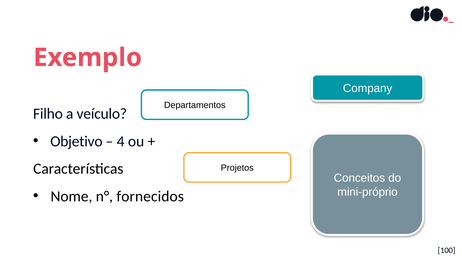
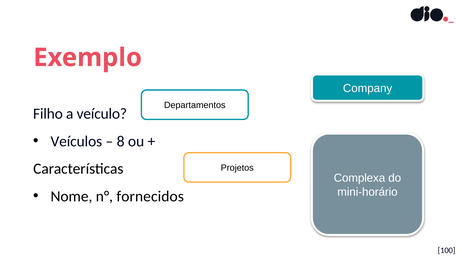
Objetivo: Objetivo -> Veículos (76, 141)
4: 4 -> 8 (121, 141)
Conceitos: Conceitos -> Complexa (359, 178)
mini-próprio: mini-próprio -> mini-horário (368, 192)
